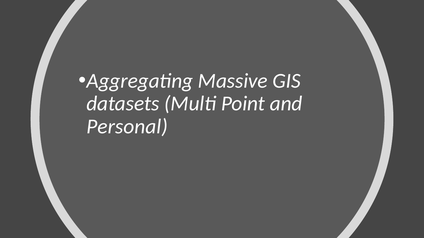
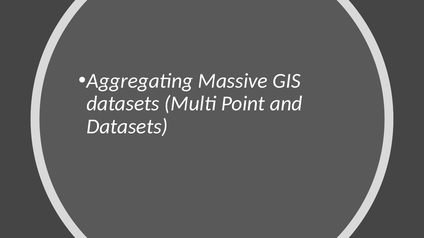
Personal: Personal -> Datasets (127, 127)
